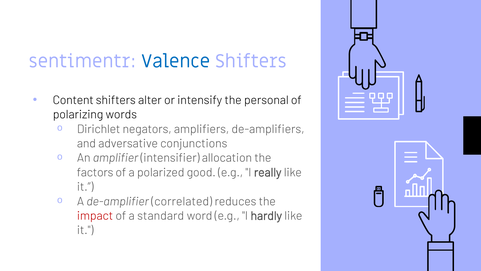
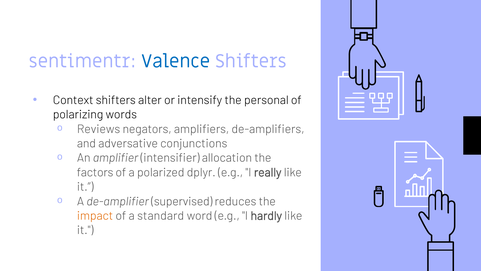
Content: Content -> Context (73, 100)
Dirichlet: Dirichlet -> Reviews (99, 129)
good: good -> dplyr (201, 172)
correlated: correlated -> supervised (182, 201)
impact colour: red -> orange (95, 215)
